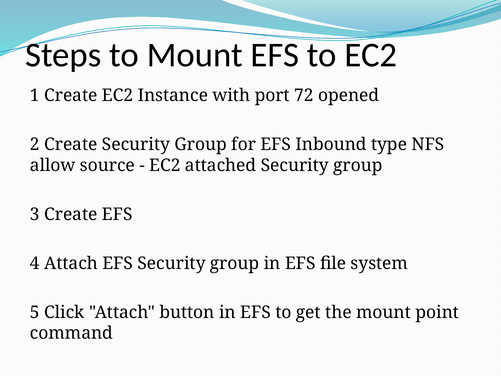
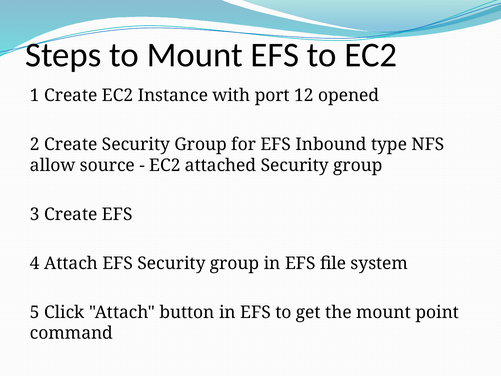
72: 72 -> 12 (304, 95)
